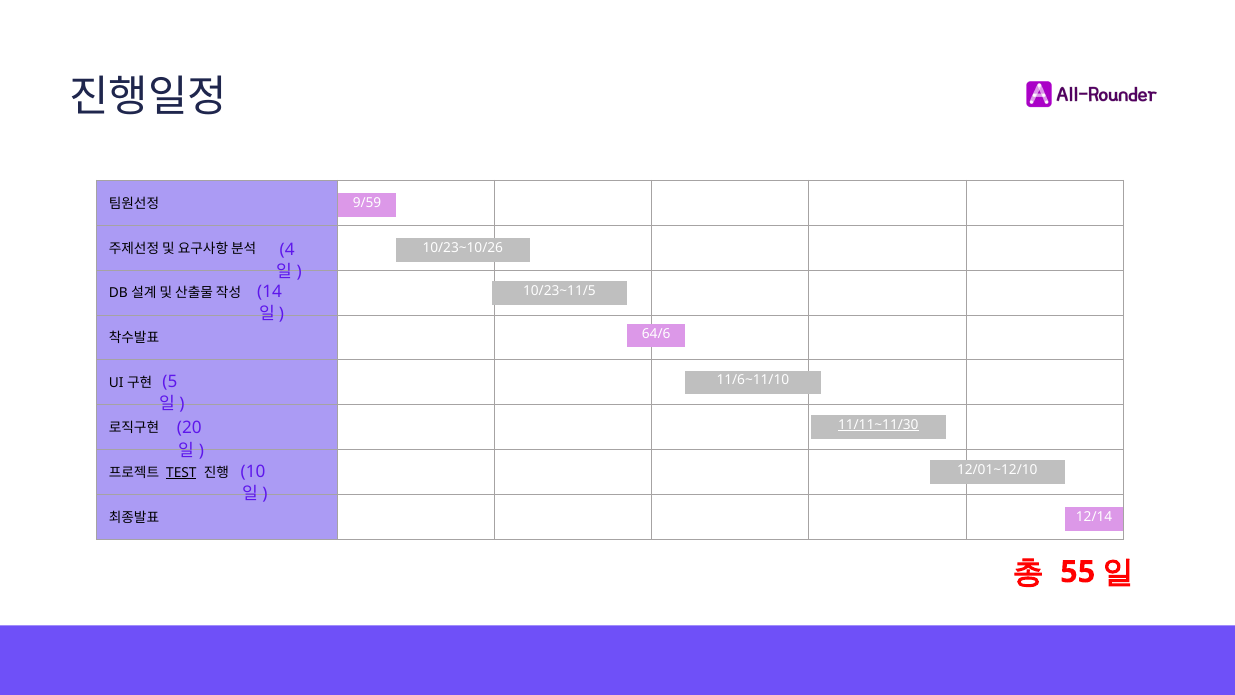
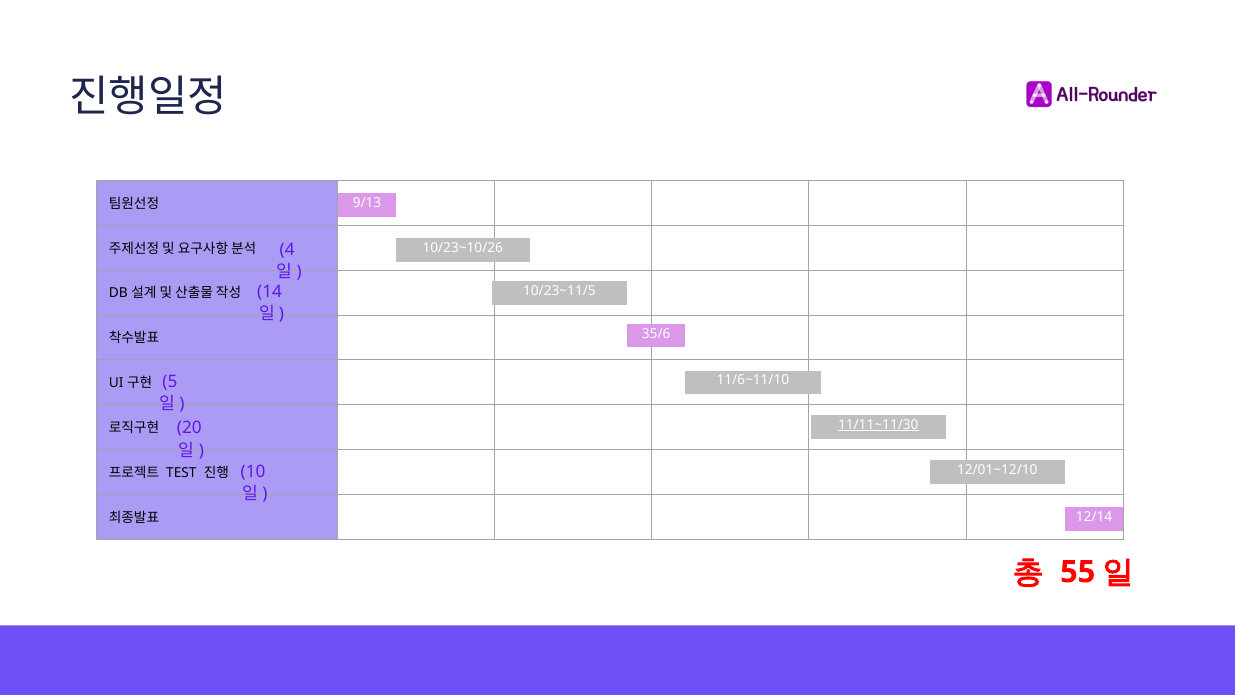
9/59: 9/59 -> 9/13 (367, 203)
64/6: 64/6 -> 35/6 (656, 334)
TEST underline: present -> none (181, 473)
